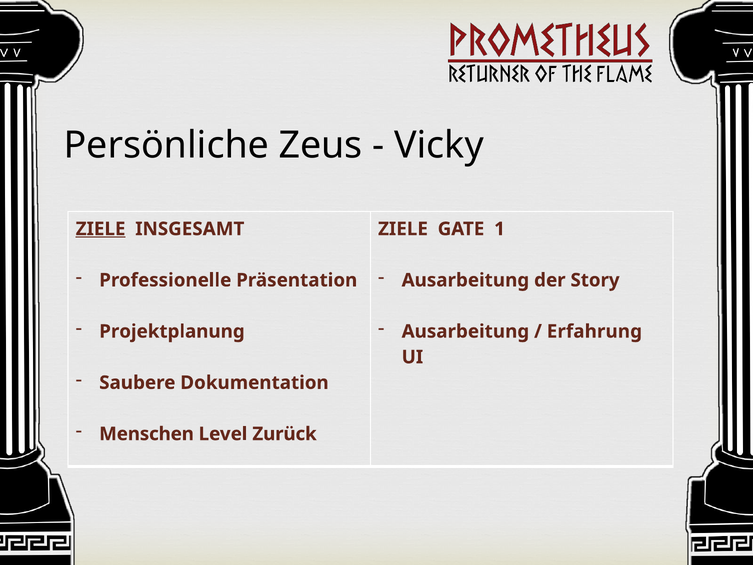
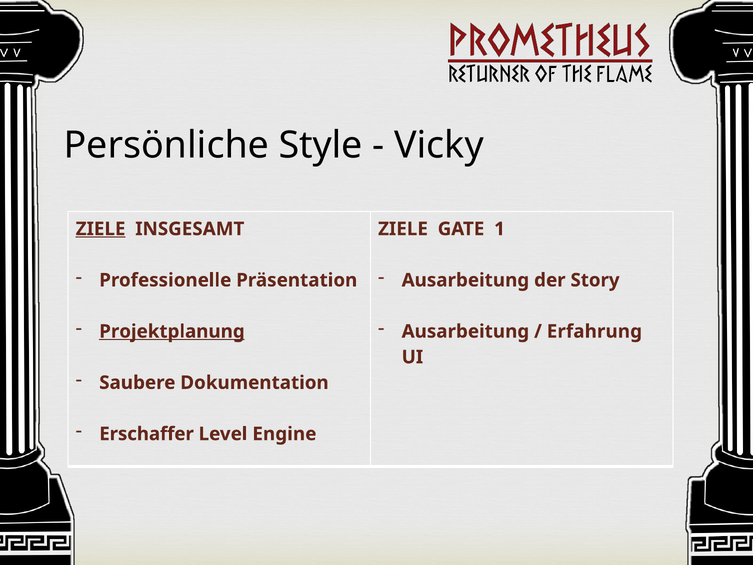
Zeus: Zeus -> Style (321, 145)
Projektplanung underline: none -> present (172, 331)
Menschen: Menschen -> Erschaffer (147, 434)
Zurück: Zurück -> Engine (284, 434)
